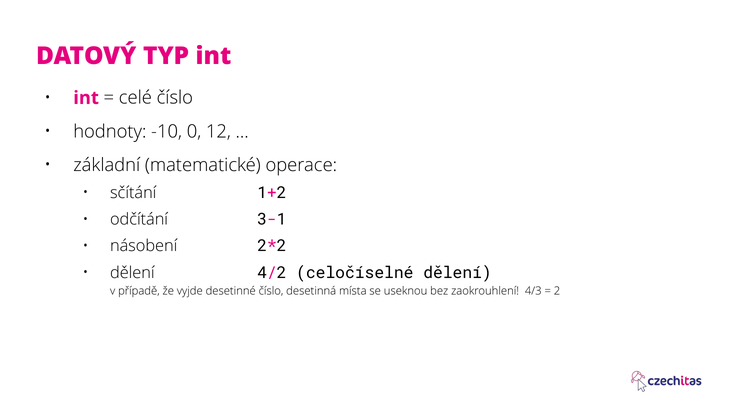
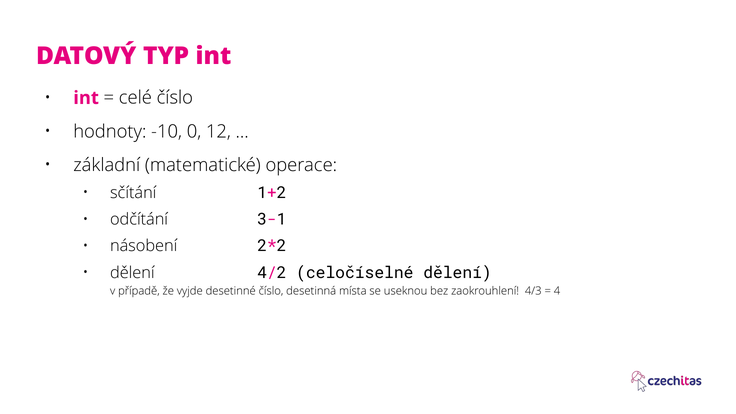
2: 2 -> 4 (557, 291)
